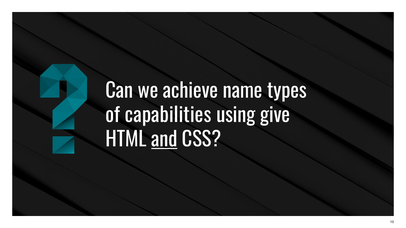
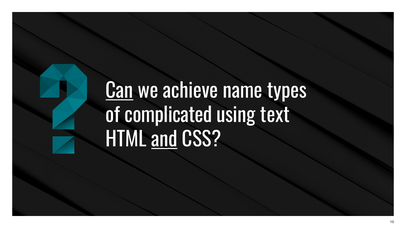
Can underline: none -> present (119, 91)
capabilities: capabilities -> complicated (168, 116)
give: give -> text (275, 116)
